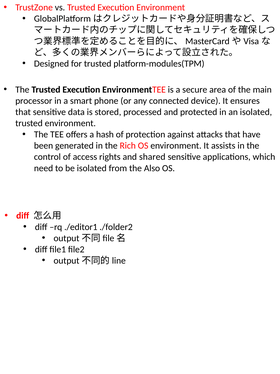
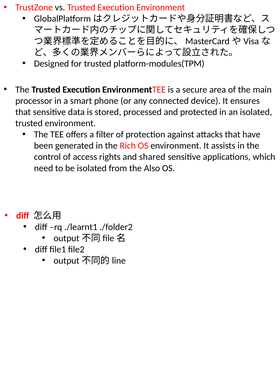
hash: hash -> filter (105, 134)
./editor1: ./editor1 -> ./learnt1 (81, 227)
